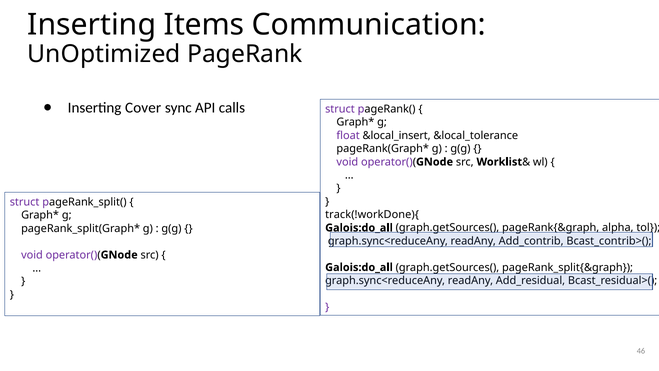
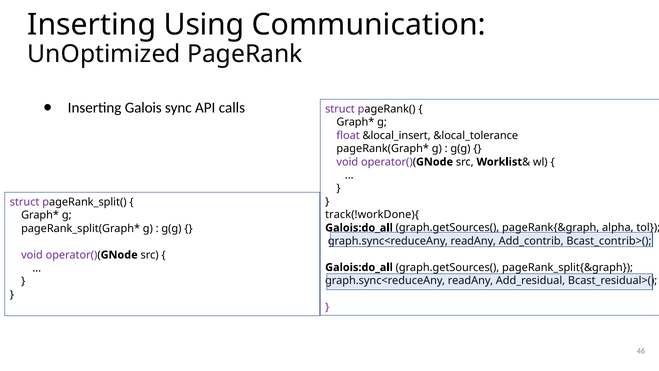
Items: Items -> Using (204, 25)
Cover: Cover -> Galois (143, 107)
